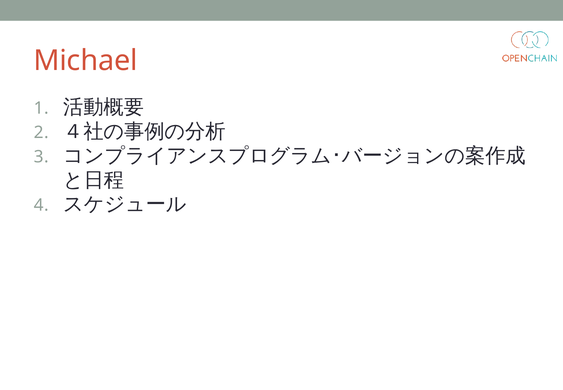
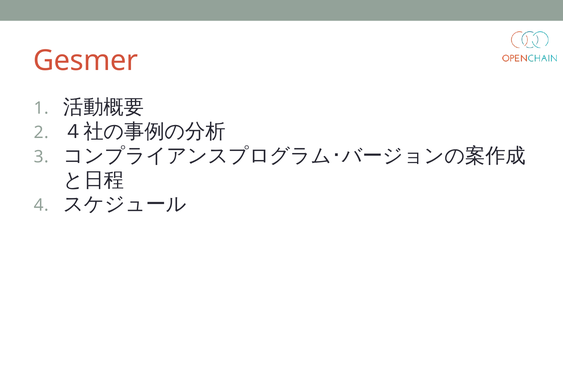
Michael: Michael -> Gesmer (86, 60)
